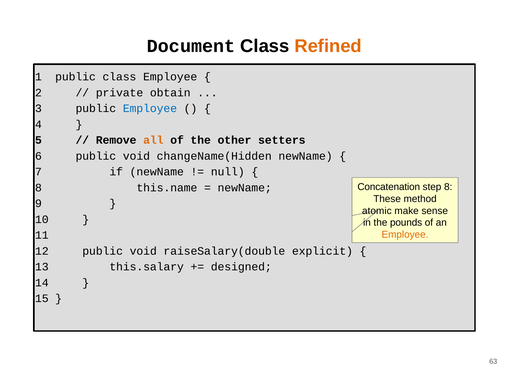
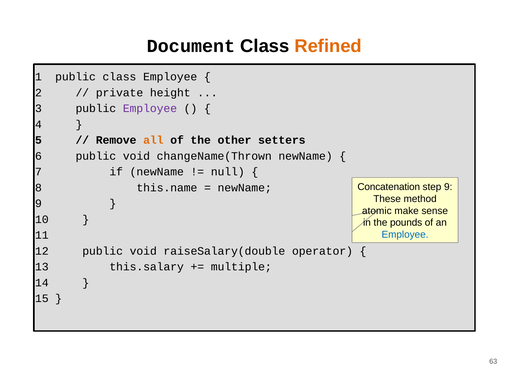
obtain: obtain -> height (170, 93)
Employee colour: blue -> purple (150, 108)
changeName(Hidden: changeName(Hidden -> changeName(Thrown (214, 156)
step 8: 8 -> 9 (448, 187)
Employee colour: orange -> blue (405, 234)
explicit: explicit -> operator (322, 251)
designed: designed -> multiple (241, 267)
